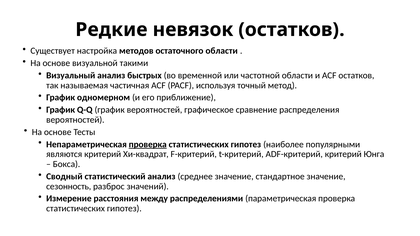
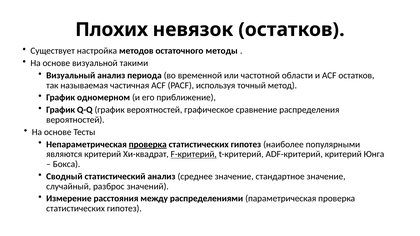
Редкие: Редкие -> Плохих (112, 30)
остаточного области: области -> методы (222, 51)
быстрых: быстрых -> периода (144, 76)
F-критерий underline: none -> present (194, 154)
сезонность: сезонность -> случайный (69, 187)
